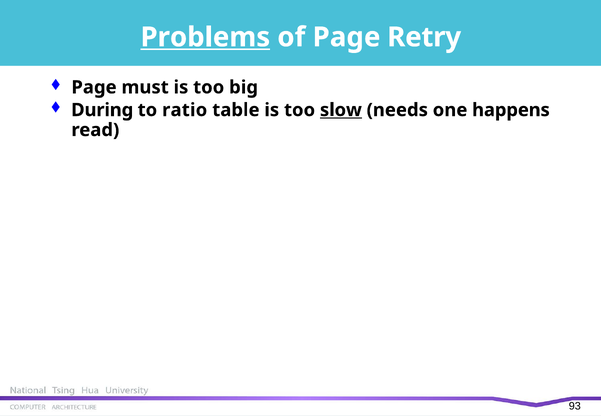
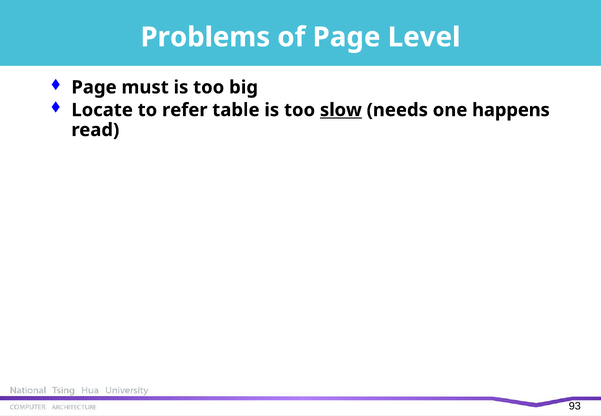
Problems underline: present -> none (205, 37)
Retry: Retry -> Level (424, 37)
During: During -> Locate (102, 110)
ratio: ratio -> refer (185, 110)
